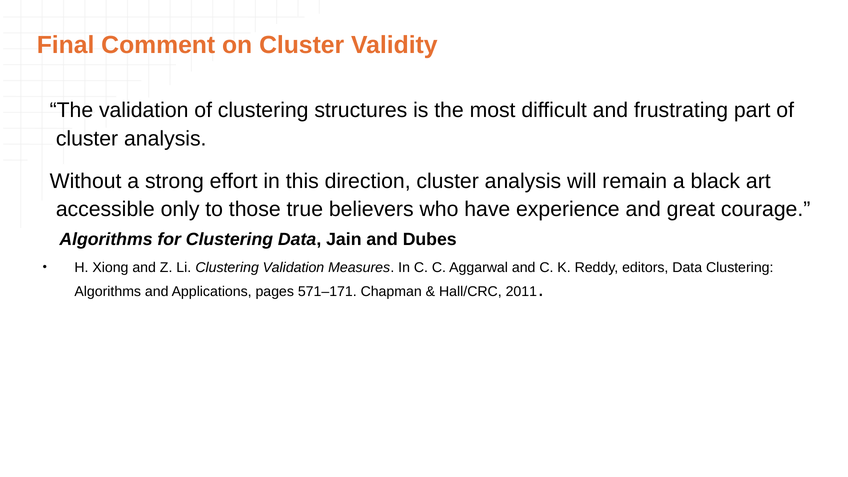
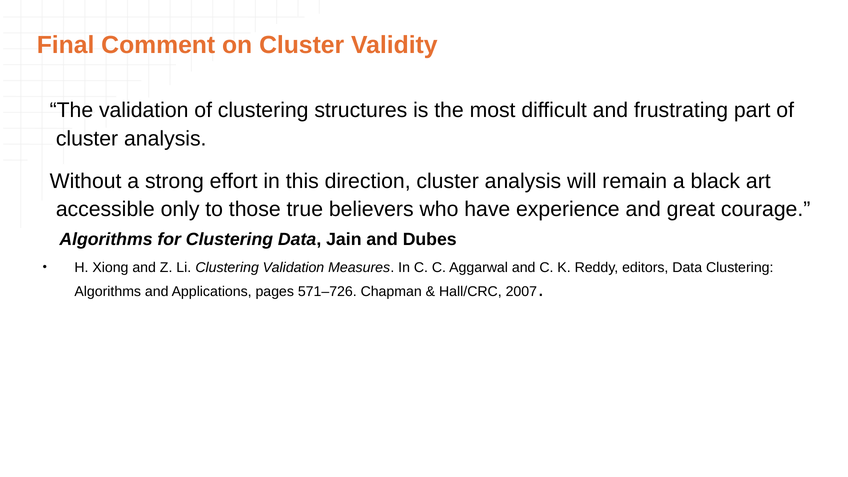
571–171: 571–171 -> 571–726 (327, 292)
2011: 2011 -> 2007 (521, 292)
